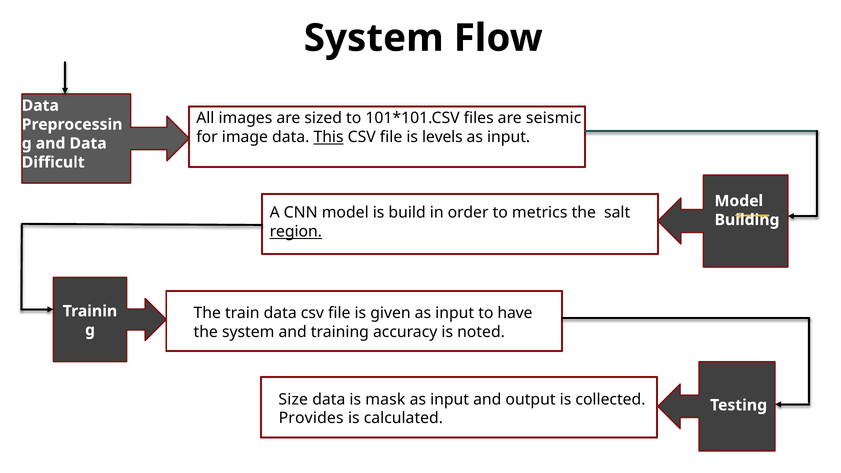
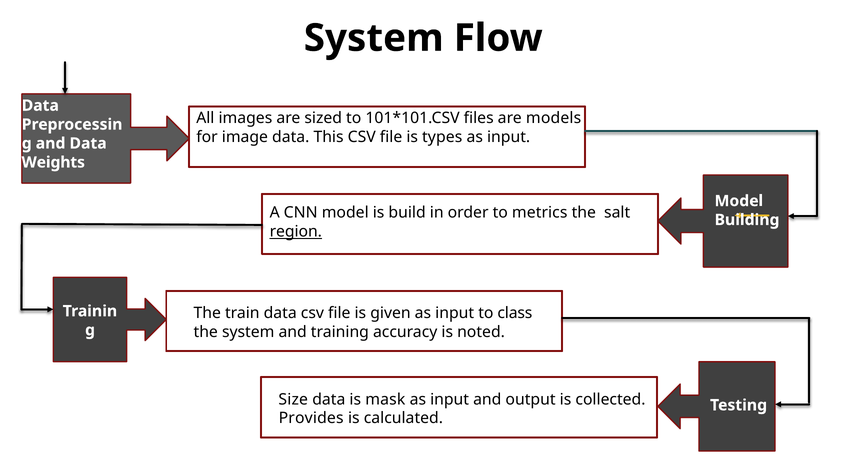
seismic: seismic -> models (554, 118)
This underline: present -> none (329, 137)
levels: levels -> types (442, 137)
Difficult: Difficult -> Weights (53, 162)
have: have -> class (515, 313)
